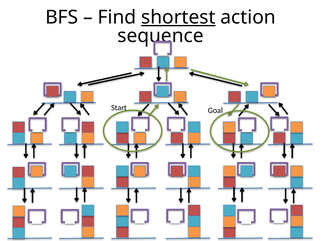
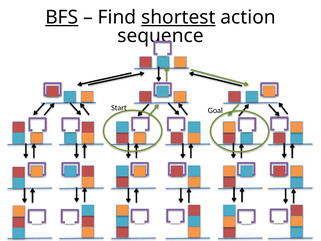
BFS underline: none -> present (62, 17)
